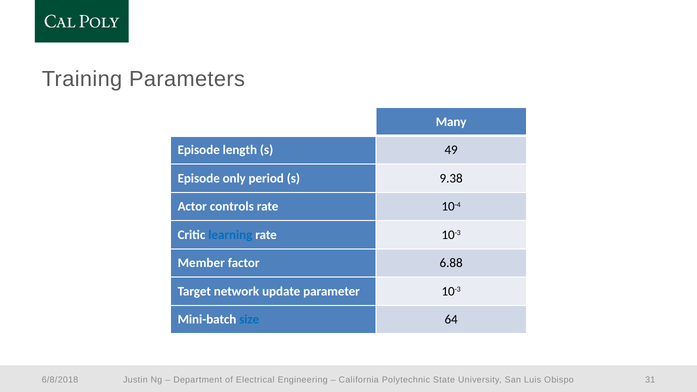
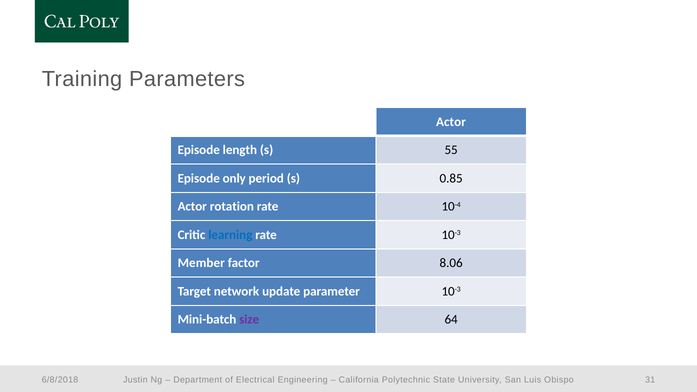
Many: Many -> Actor (451, 122)
49: 49 -> 55 (451, 150)
9.38: 9.38 -> 0.85 (451, 178)
controls: controls -> rotation (232, 207)
6.88: 6.88 -> 8.06 (451, 263)
size colour: blue -> purple (249, 320)
